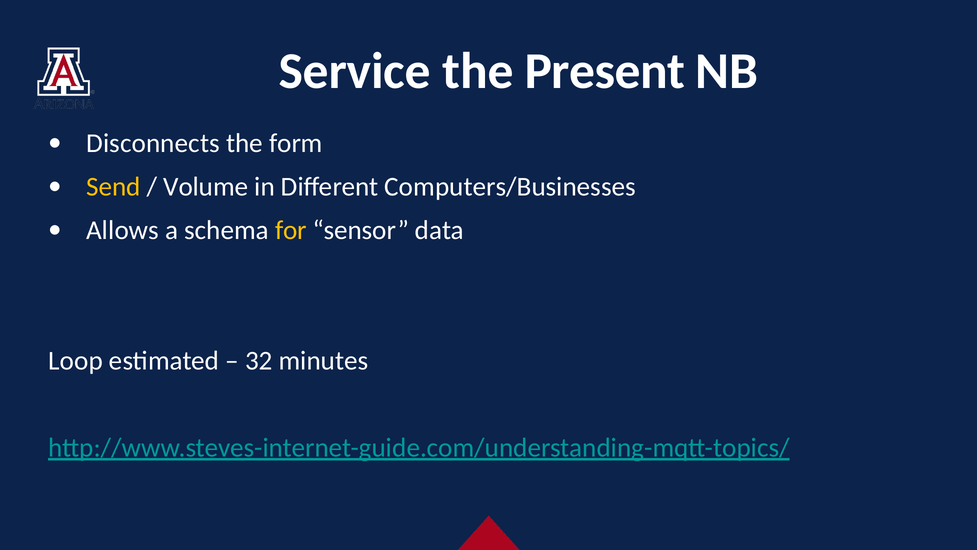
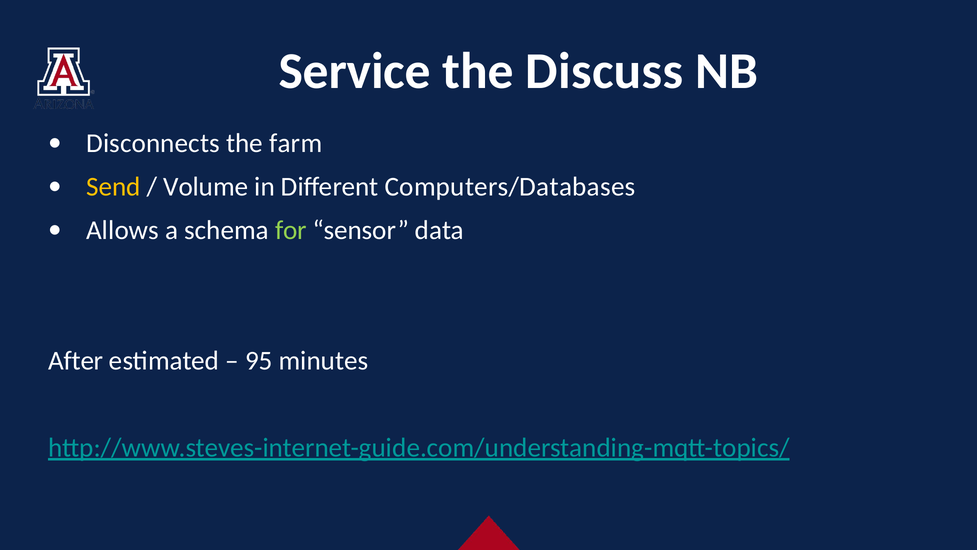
Present: Present -> Discuss (604, 71)
form: form -> farm (296, 143)
Computers/Businesses: Computers/Businesses -> Computers/Databases (510, 187)
for colour: yellow -> light green (291, 230)
Loop: Loop -> After (76, 360)
32: 32 -> 95 (259, 360)
